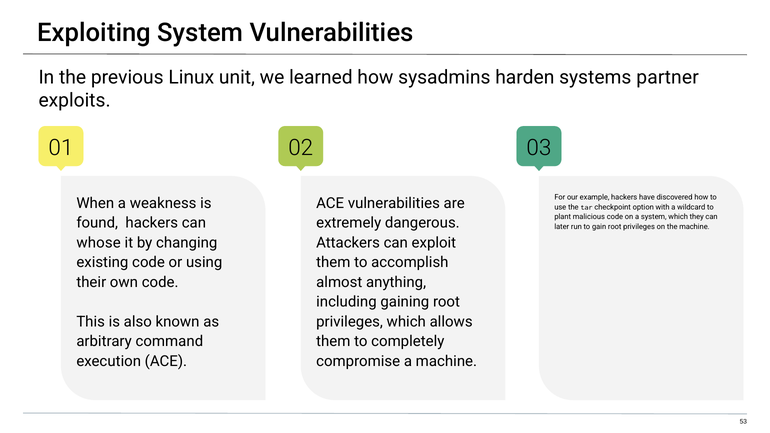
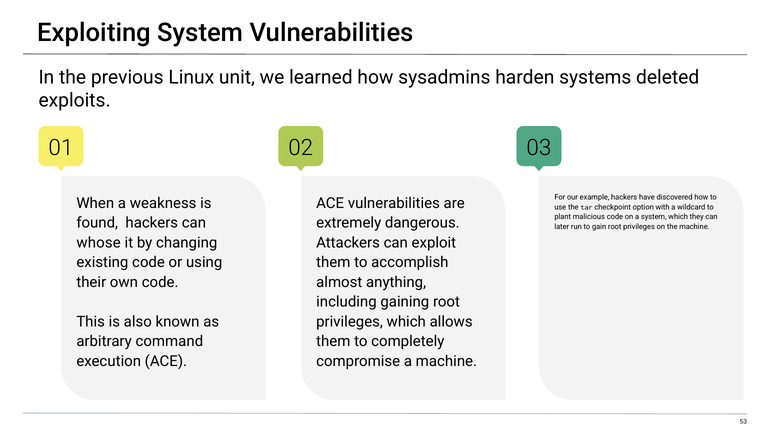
partner: partner -> deleted (668, 78)
